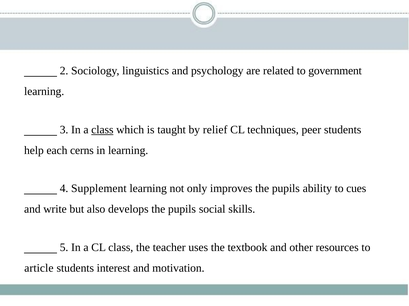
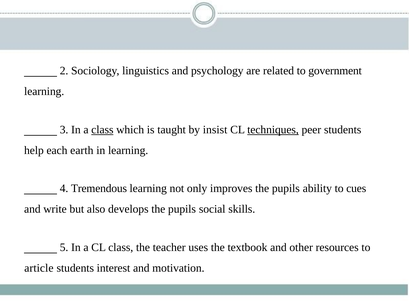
relief: relief -> insist (215, 130)
techniques underline: none -> present (273, 130)
cerns: cerns -> earth (82, 150)
Supplement: Supplement -> Tremendous (99, 189)
